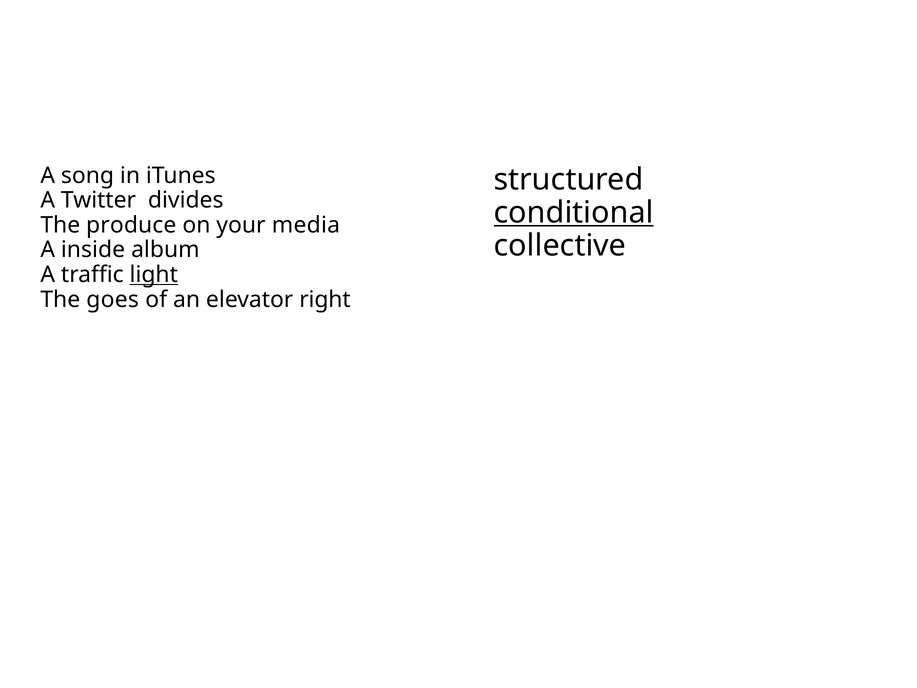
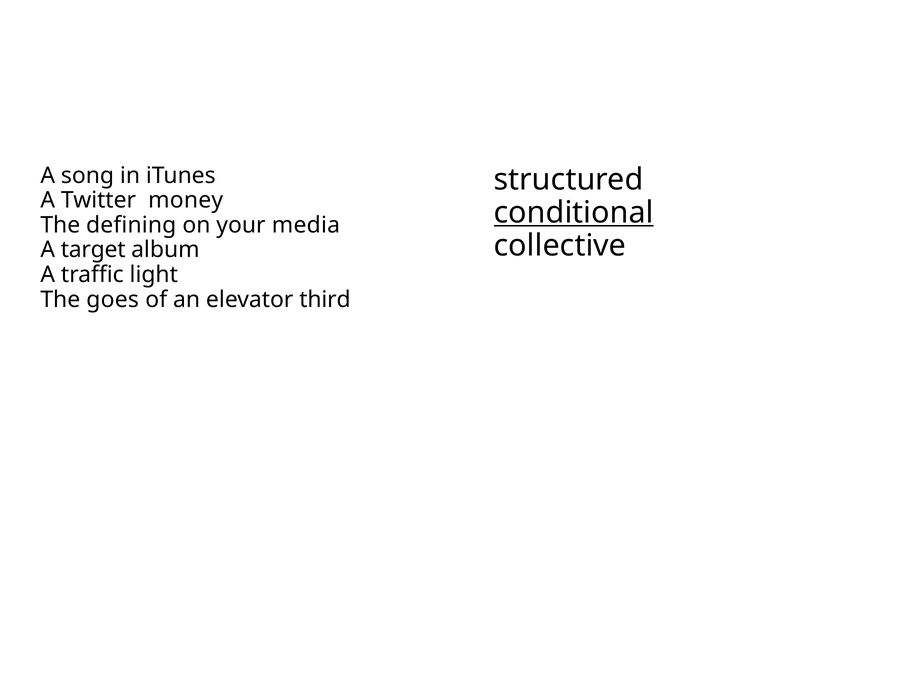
divides: divides -> money (186, 200)
produce: produce -> defining (131, 225)
inside: inside -> target (93, 250)
light underline: present -> none (154, 275)
right: right -> third (325, 299)
